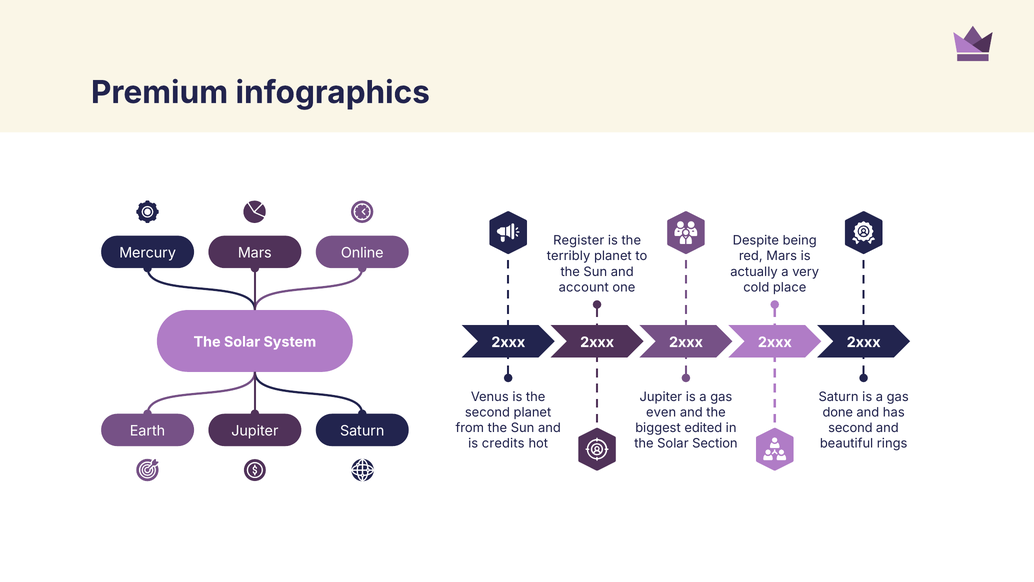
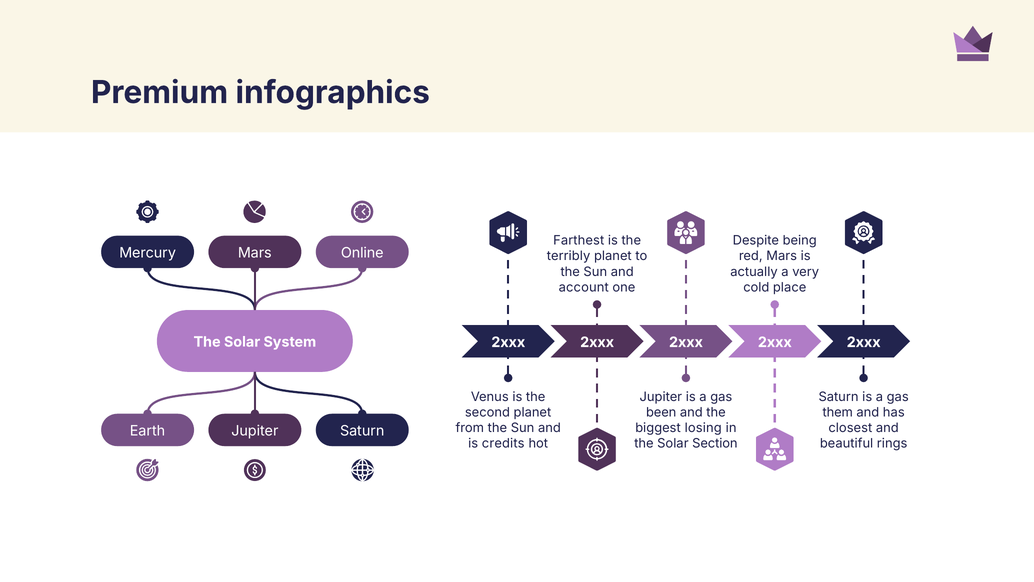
Register: Register -> Farthest (579, 240)
even: even -> been (661, 412)
done: done -> them (838, 412)
edited: edited -> losing (703, 428)
second: second -> closest (850, 428)
